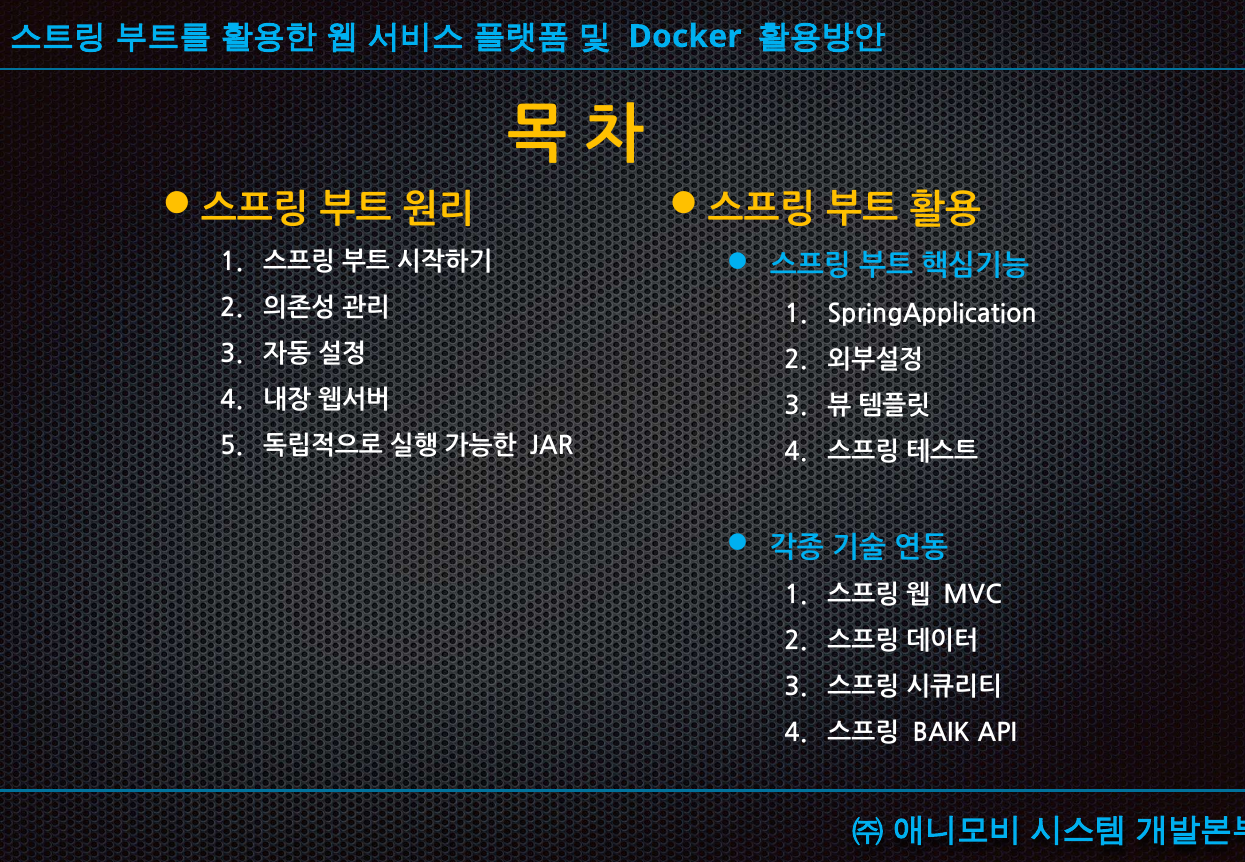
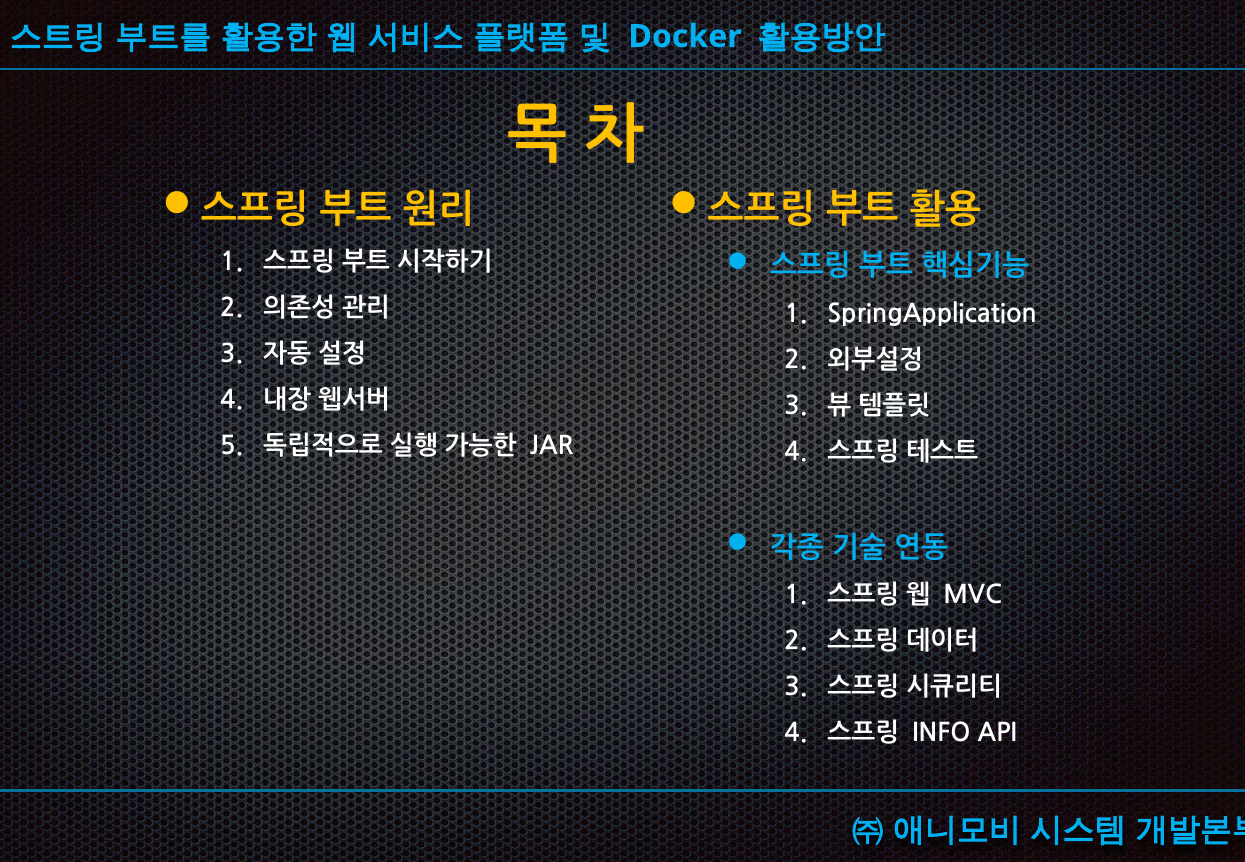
BAIK: BAIK -> INFO (941, 733)
